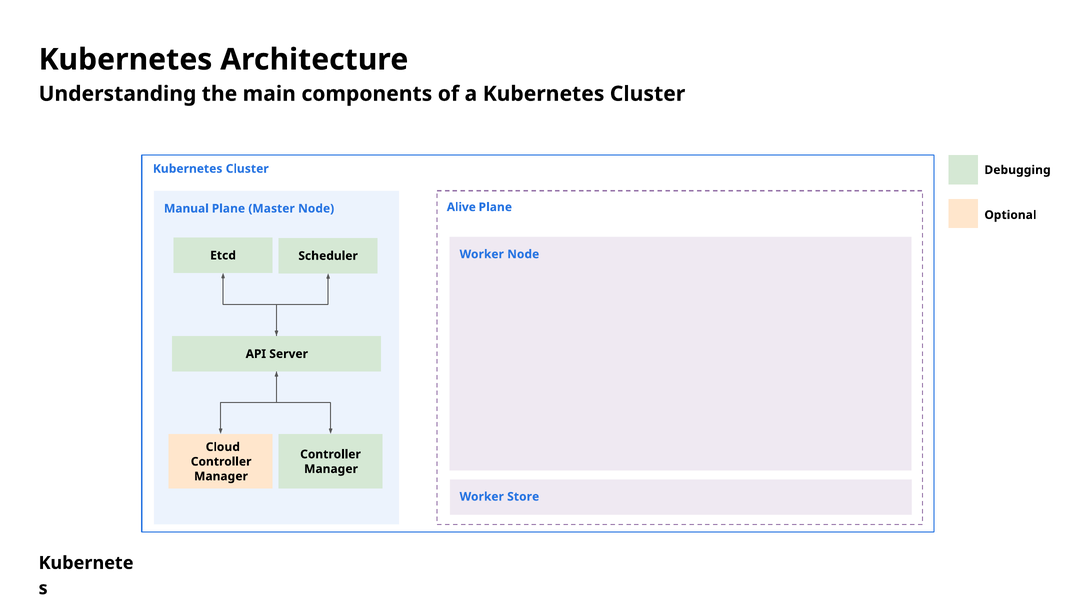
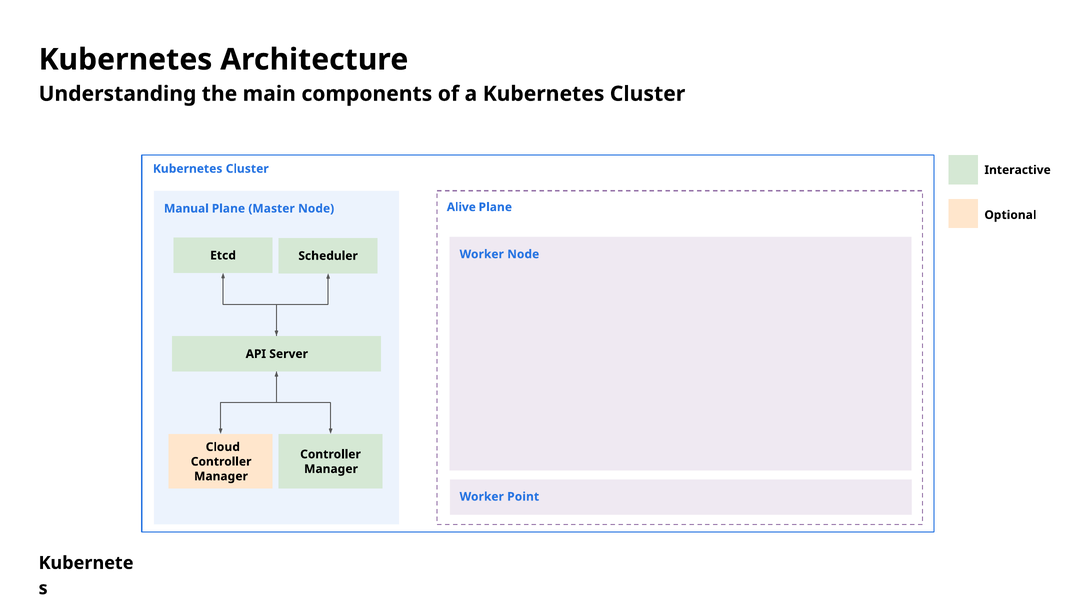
Debugging: Debugging -> Interactive (1018, 170)
Store: Store -> Point (523, 497)
